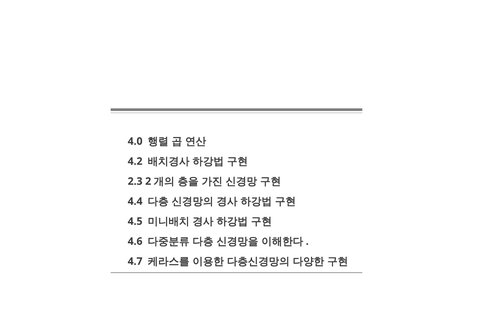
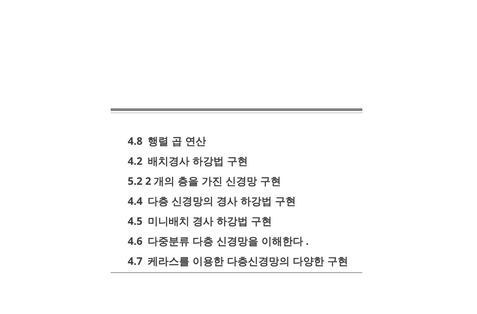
4.0: 4.0 -> 4.8 (135, 141)
2.3: 2.3 -> 5.2 (135, 181)
